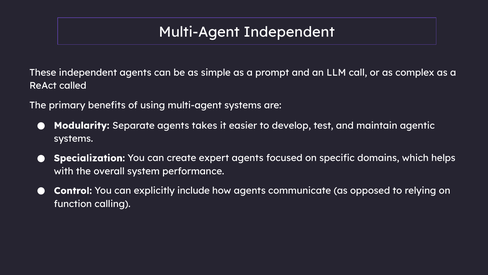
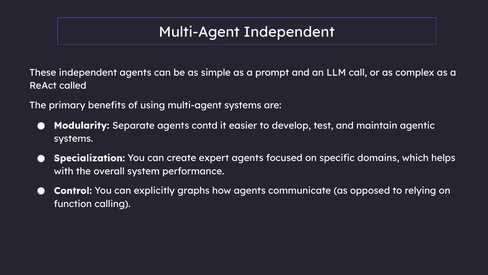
takes: takes -> contd (205, 125)
include: include -> graphs (194, 190)
